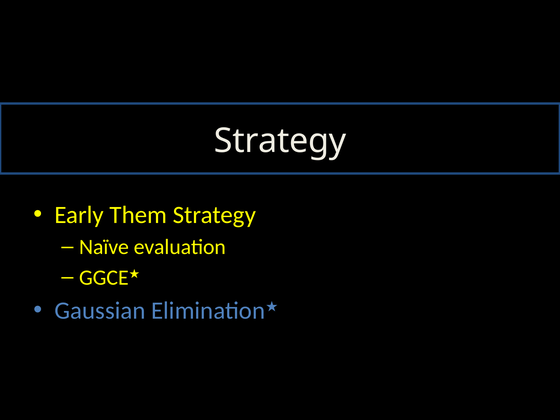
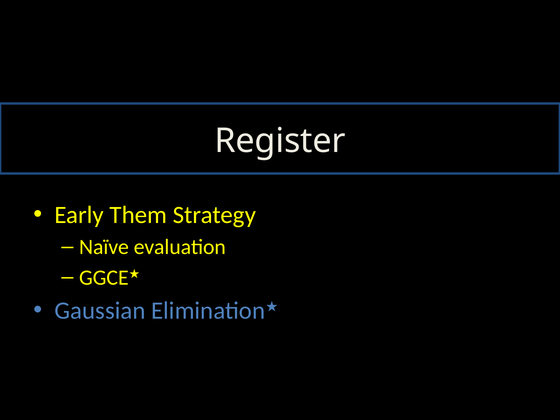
Strategy: Strategy -> Register (280, 141)
